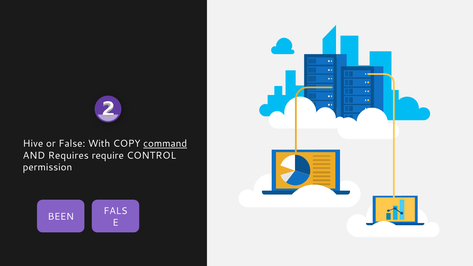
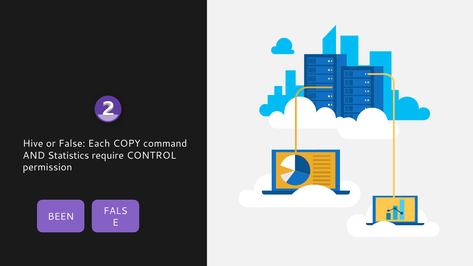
With: With -> Each (99, 144)
command underline: present -> none (165, 144)
Requires: Requires -> Statistics (68, 156)
